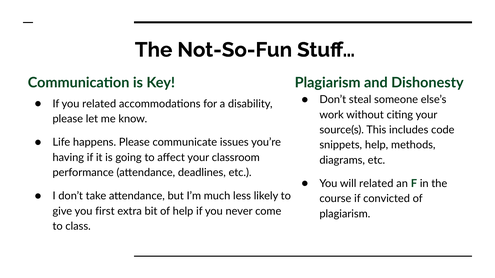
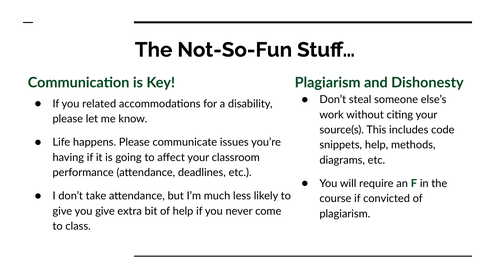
will related: related -> require (376, 184)
you first: first -> give (105, 211)
